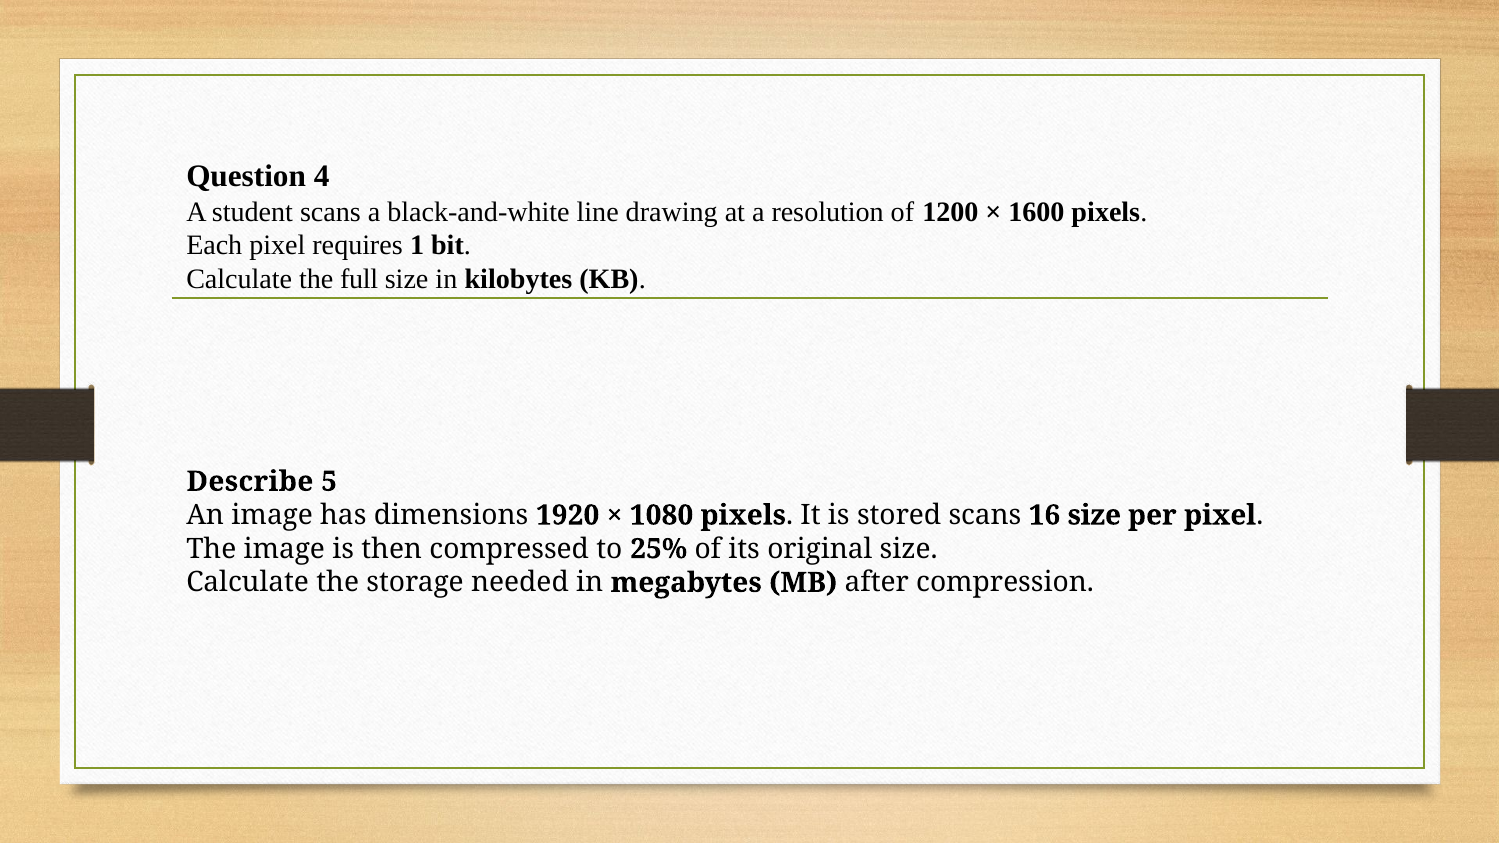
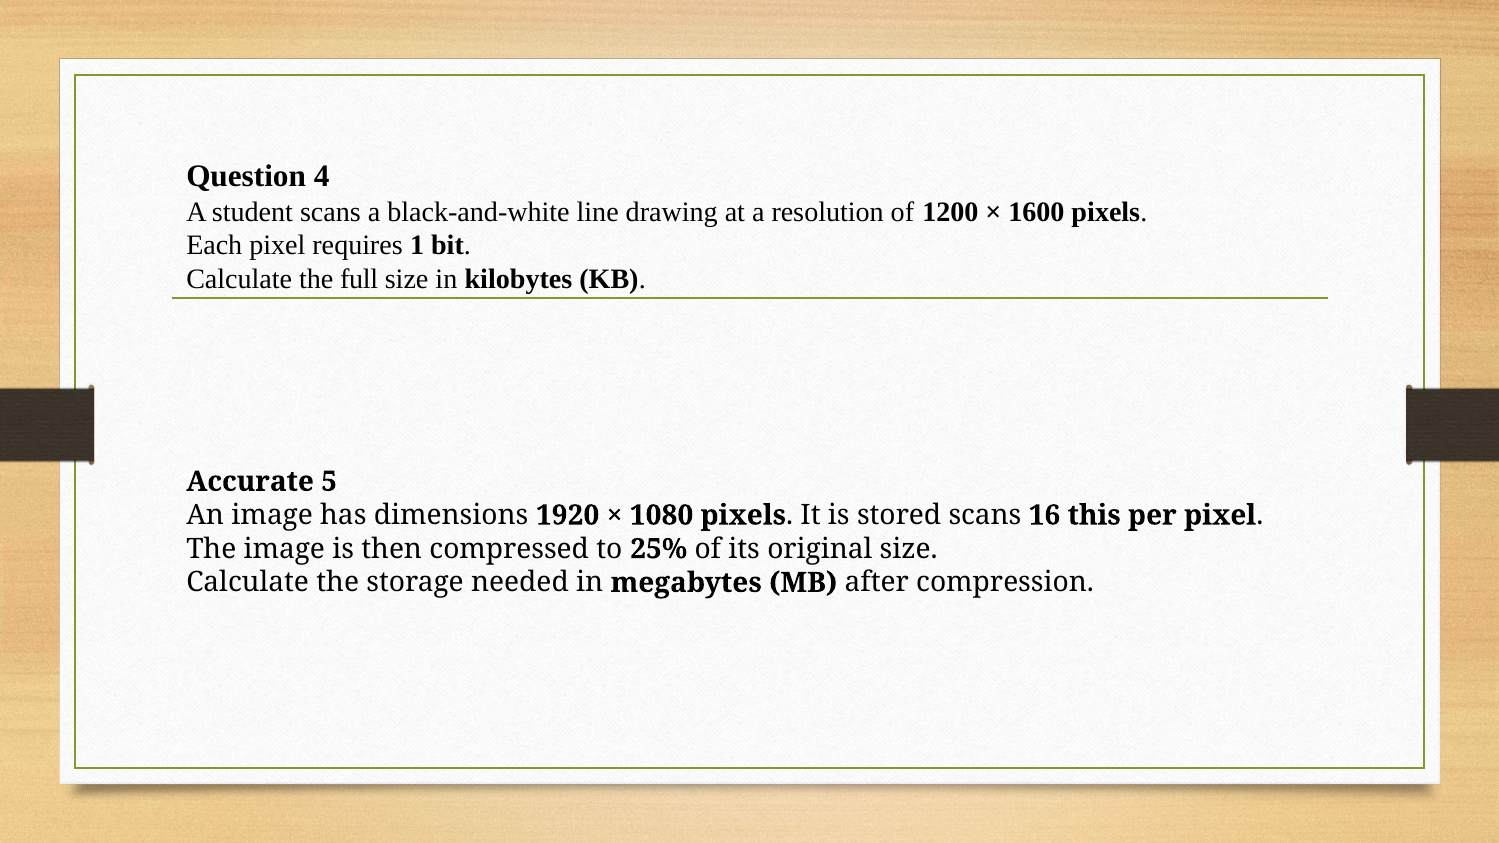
Describe: Describe -> Accurate (250, 482)
16 size: size -> this (1094, 515)
